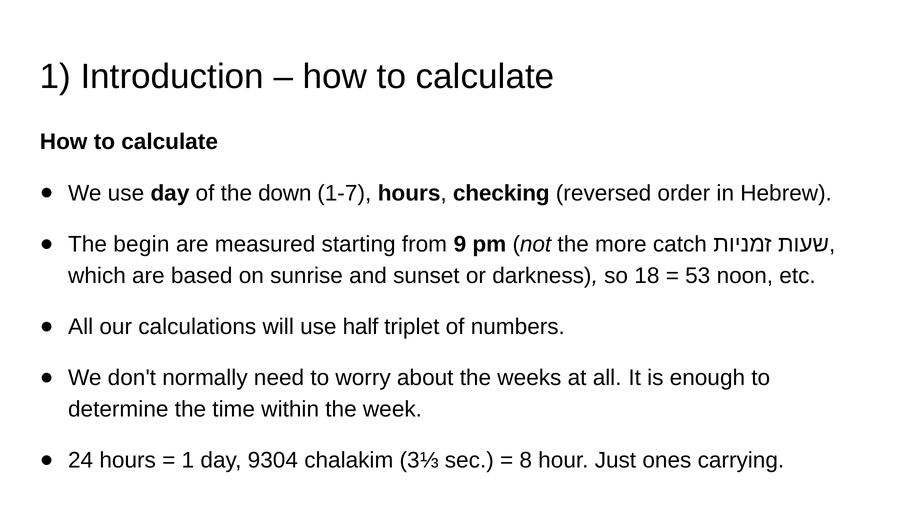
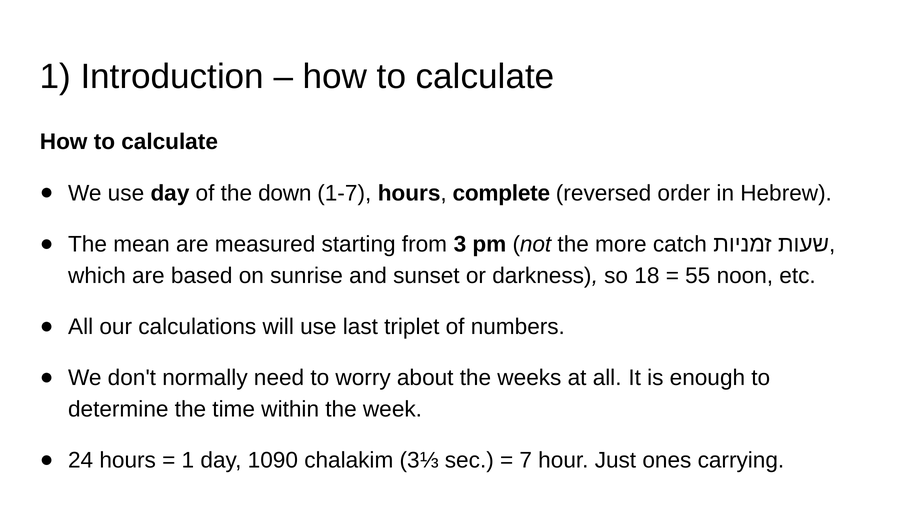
checking: checking -> complete (501, 193)
begin: begin -> mean (142, 245)
9: 9 -> 3 (460, 245)
53: 53 -> 55 (698, 276)
half: half -> last (360, 327)
9304: 9304 -> 1090 (273, 461)
8: 8 -> 7 (526, 461)
